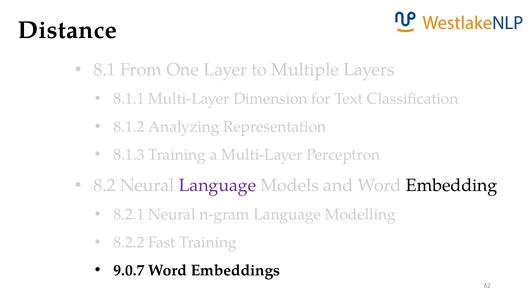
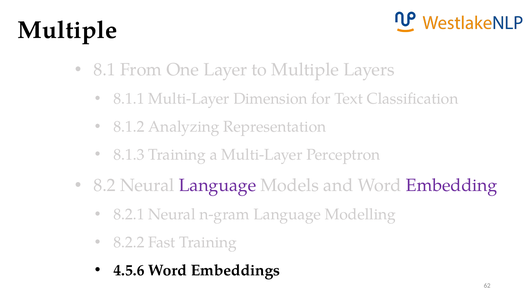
Distance: Distance -> Multiple (67, 30)
Embedding colour: black -> purple (452, 185)
9.0.7: 9.0.7 -> 4.5.6 (129, 270)
